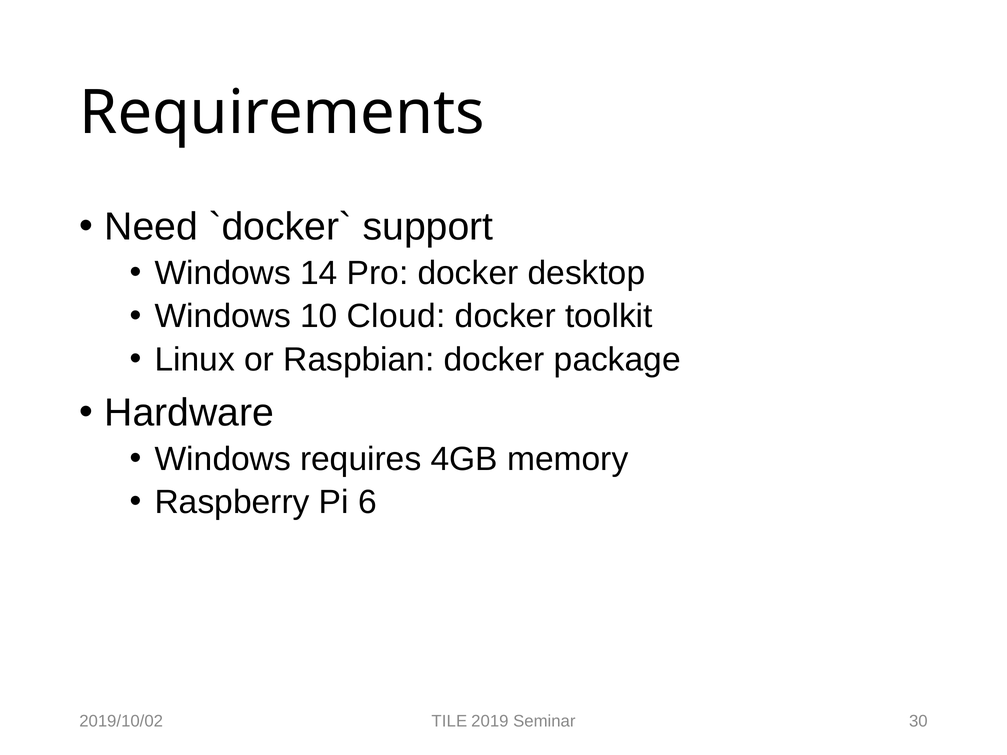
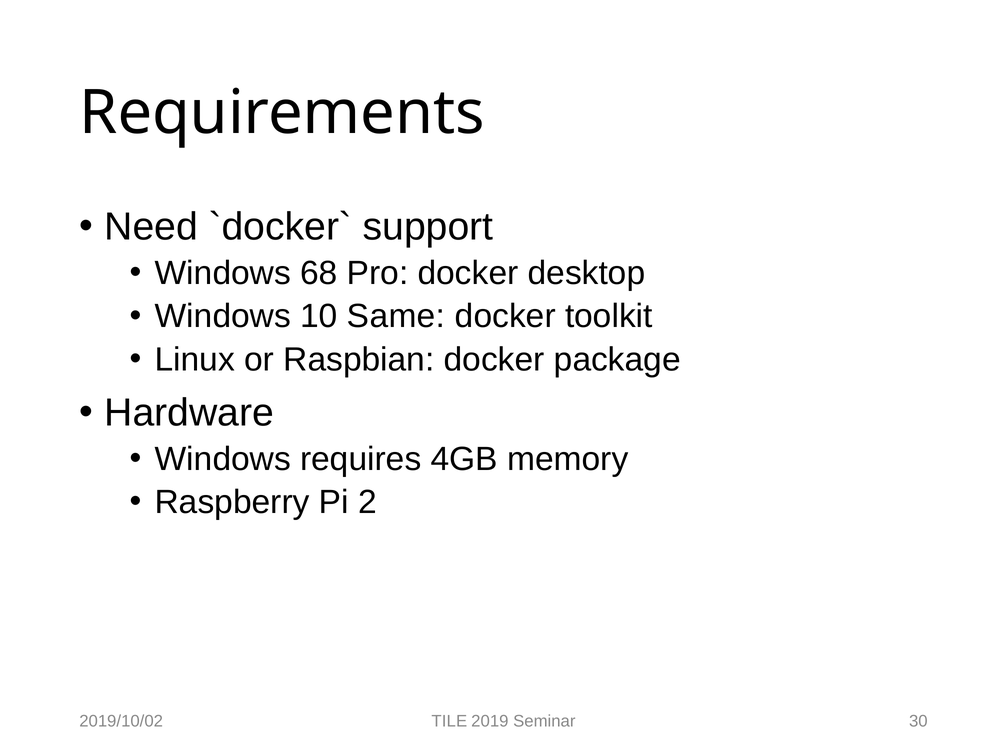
14: 14 -> 68 (319, 273)
Cloud: Cloud -> Same (396, 316)
6: 6 -> 2 (367, 502)
